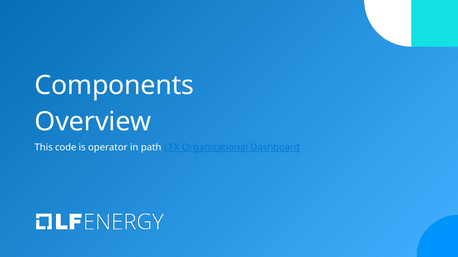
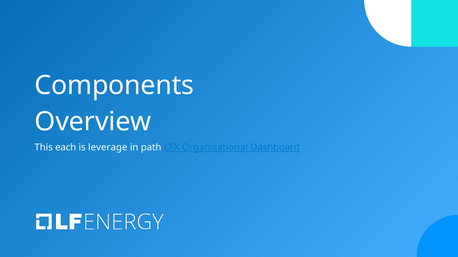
code: code -> each (66, 148)
operator: operator -> leverage (108, 148)
